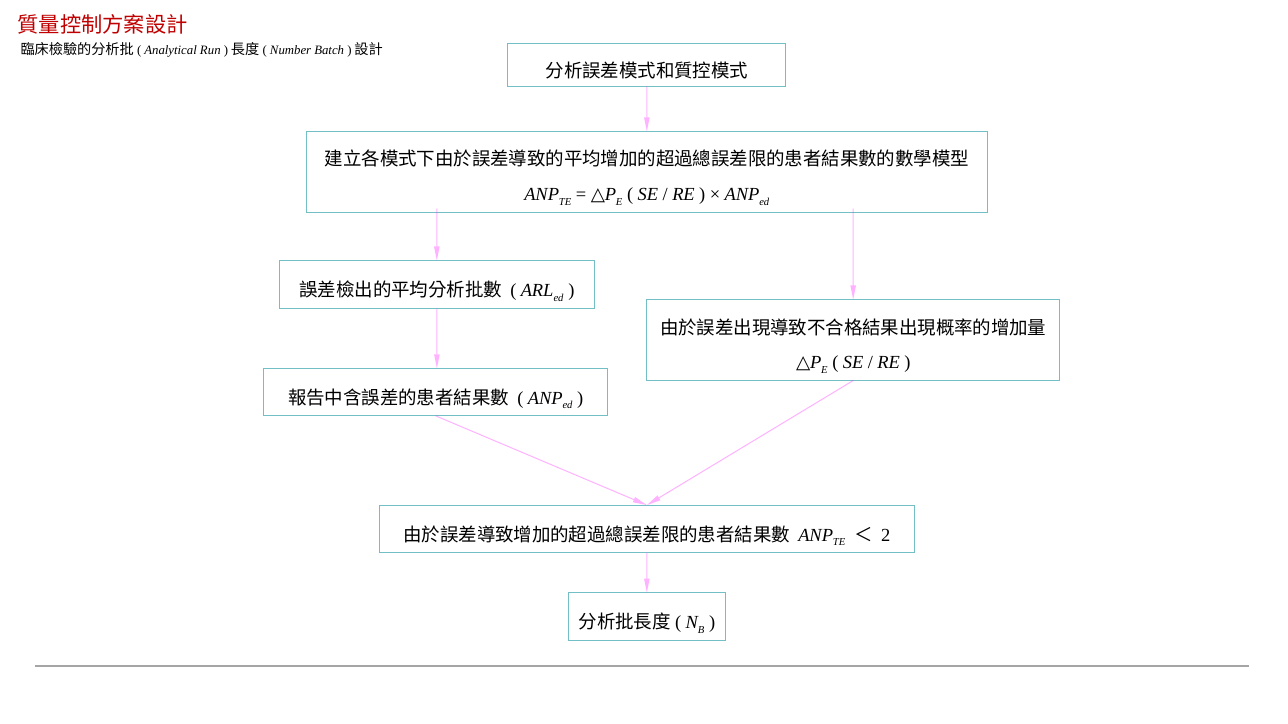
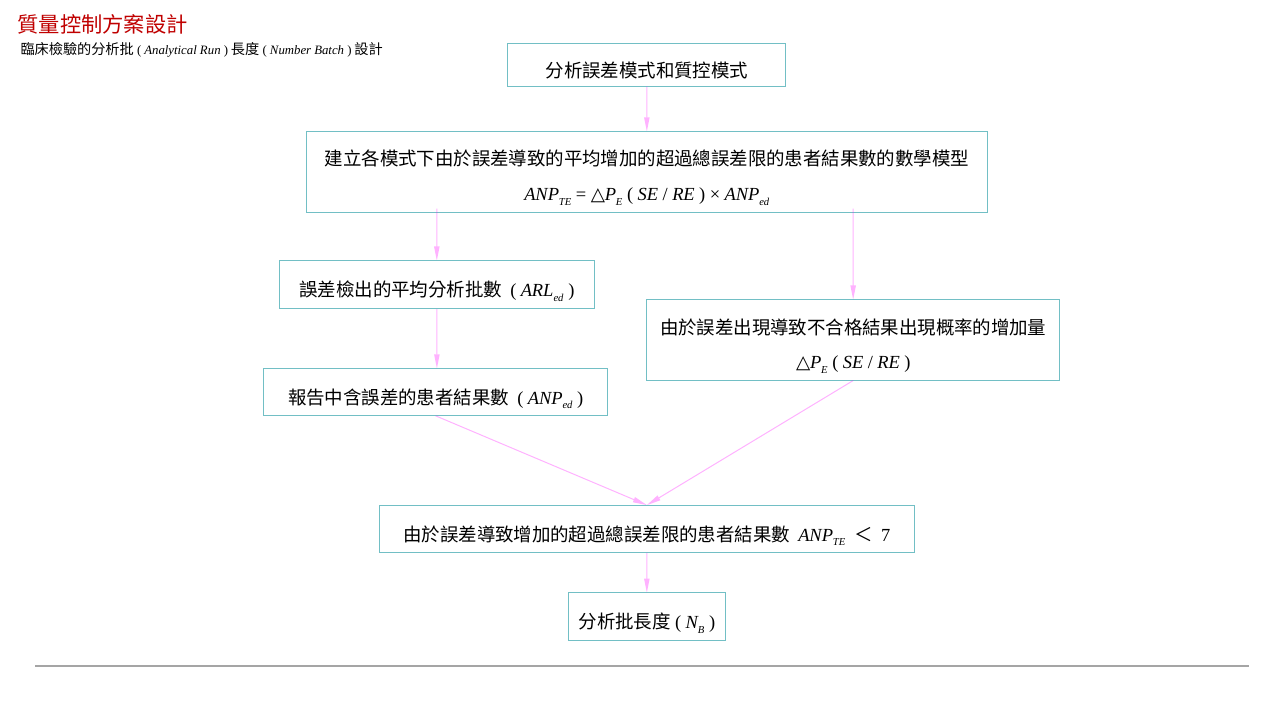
2: 2 -> 7 (886, 535)
